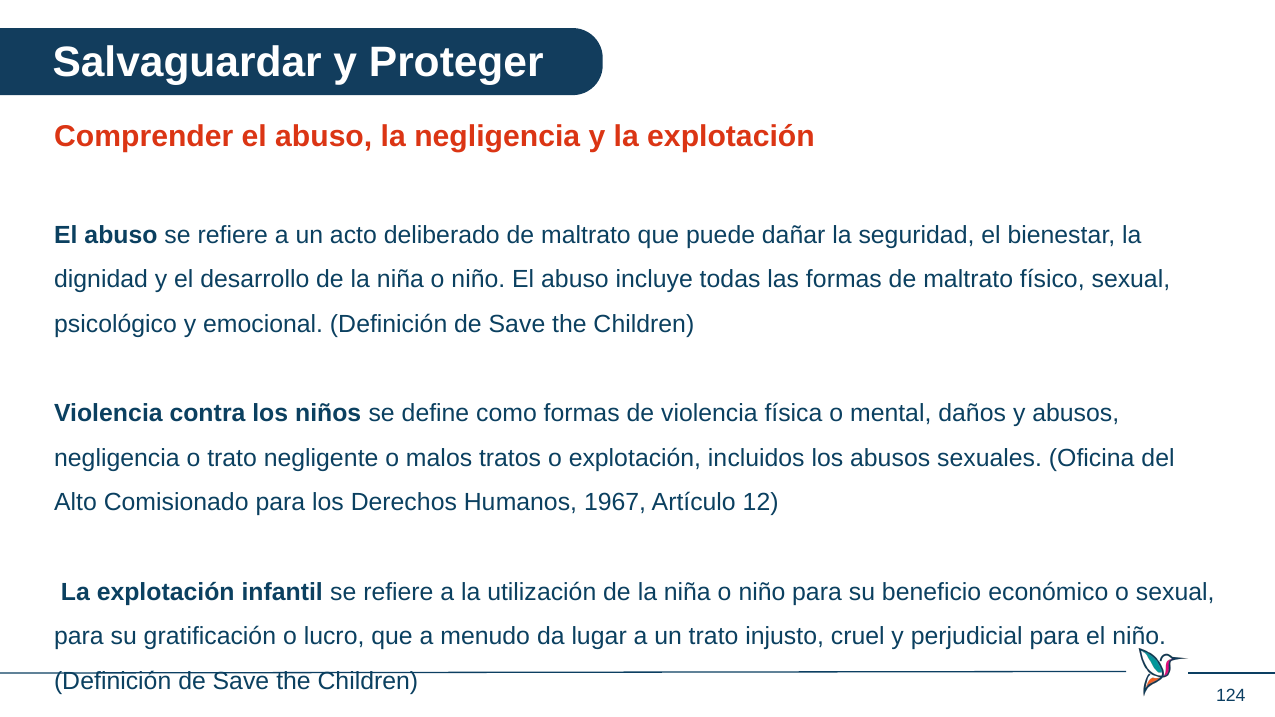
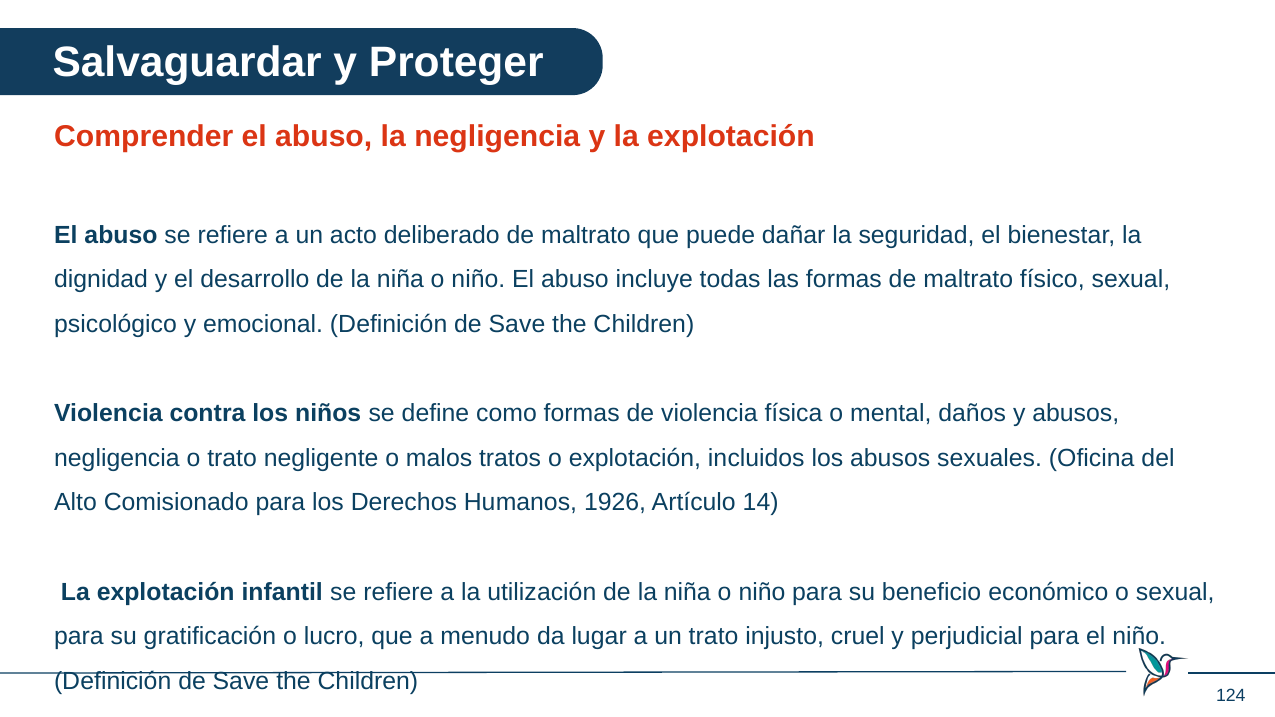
1967: 1967 -> 1926 (615, 503)
12: 12 -> 14 (761, 503)
